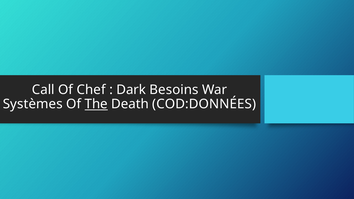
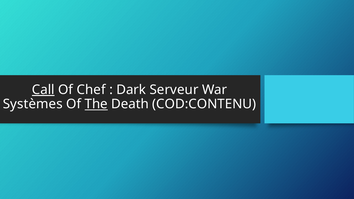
Call underline: none -> present (43, 90)
Besoins: Besoins -> Serveur (174, 90)
COD:DONNÉES: COD:DONNÉES -> COD:CONTENU (204, 104)
